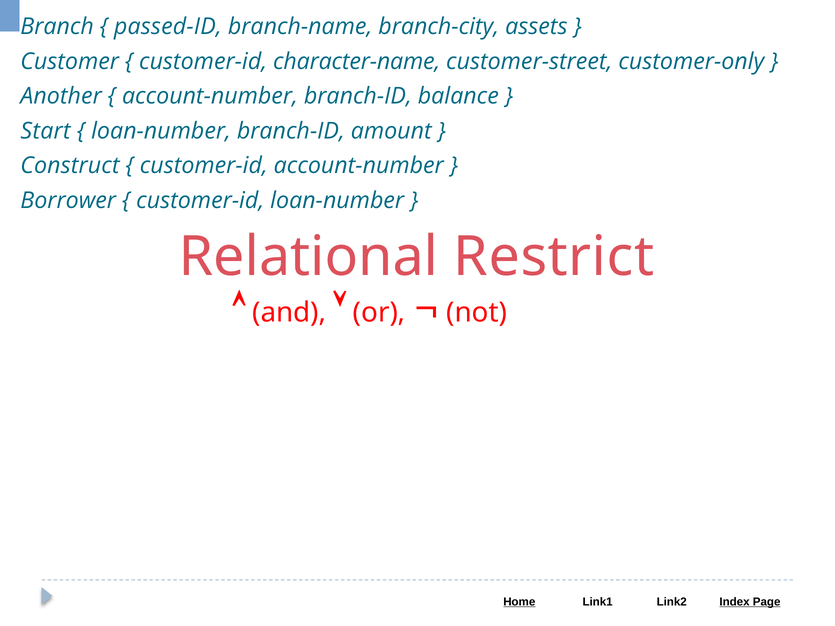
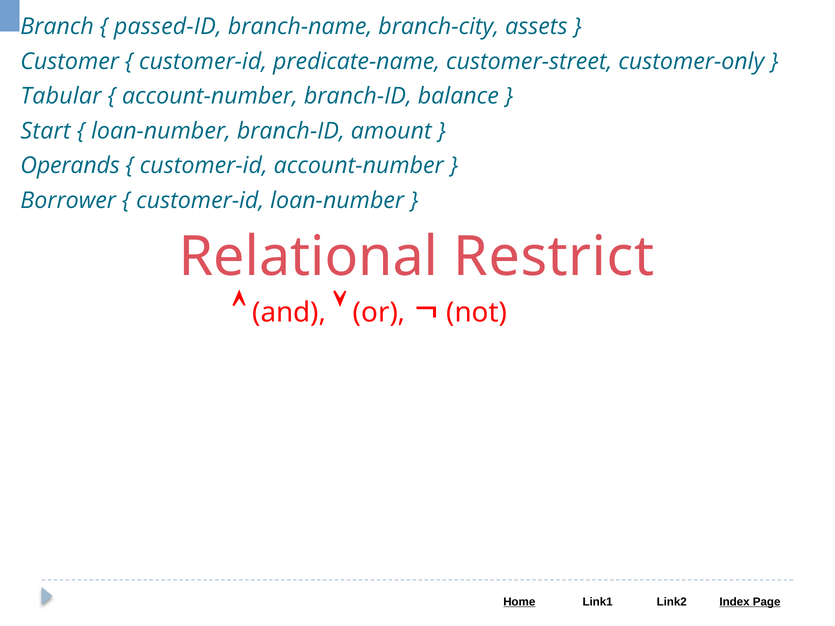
character-name: character-name -> predicate-name (357, 61)
Another: Another -> Tabular (61, 96)
Construct: Construct -> Operands (70, 166)
